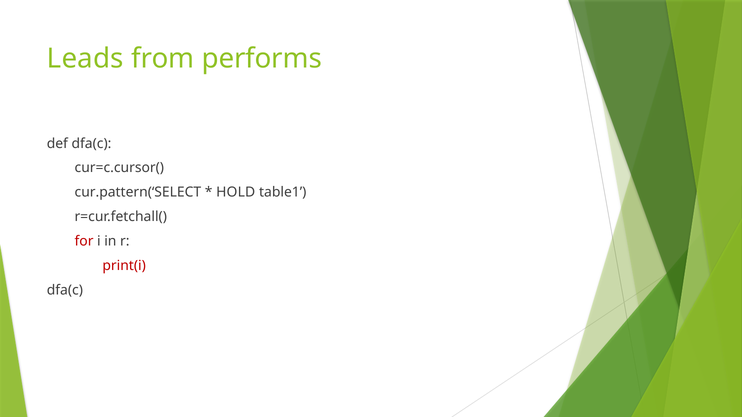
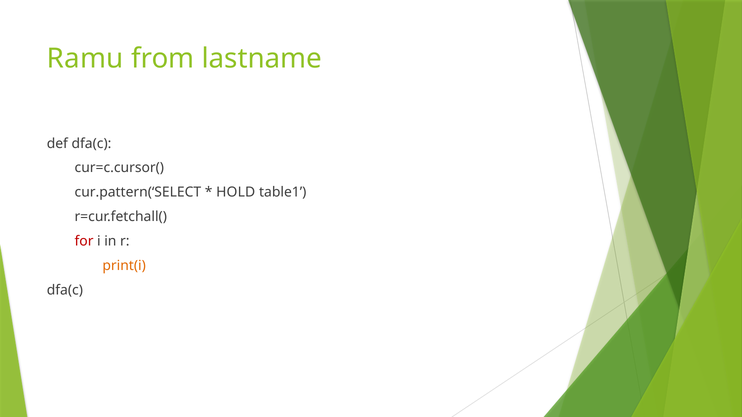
Leads: Leads -> Ramu (85, 59)
performs: performs -> lastname (262, 59)
print(i colour: red -> orange (124, 266)
